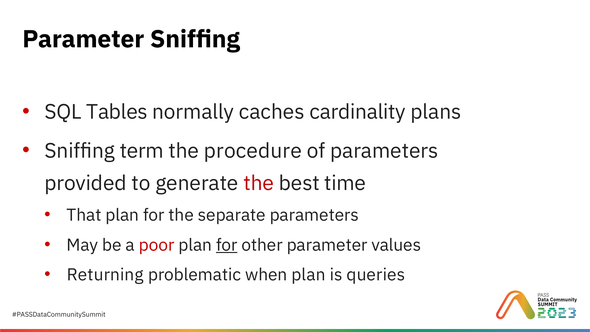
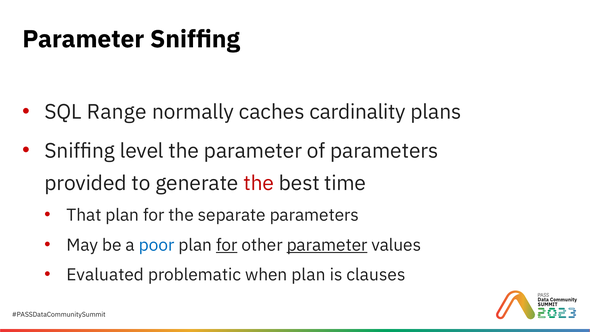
Tables: Tables -> Range (117, 112)
term: term -> level (142, 151)
the procedure: procedure -> parameter (253, 151)
poor colour: red -> blue (157, 245)
parameter underline: none -> present (327, 245)
Returning: Returning -> Evaluated (105, 275)
queries: queries -> clauses (376, 275)
